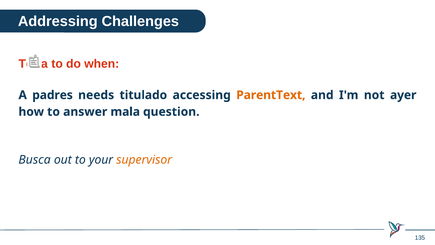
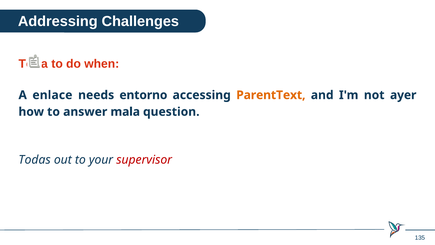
padres: padres -> enlace (52, 95)
titulado: titulado -> entorno (143, 95)
Busca: Busca -> Todas (35, 160)
supervisor colour: orange -> red (144, 160)
